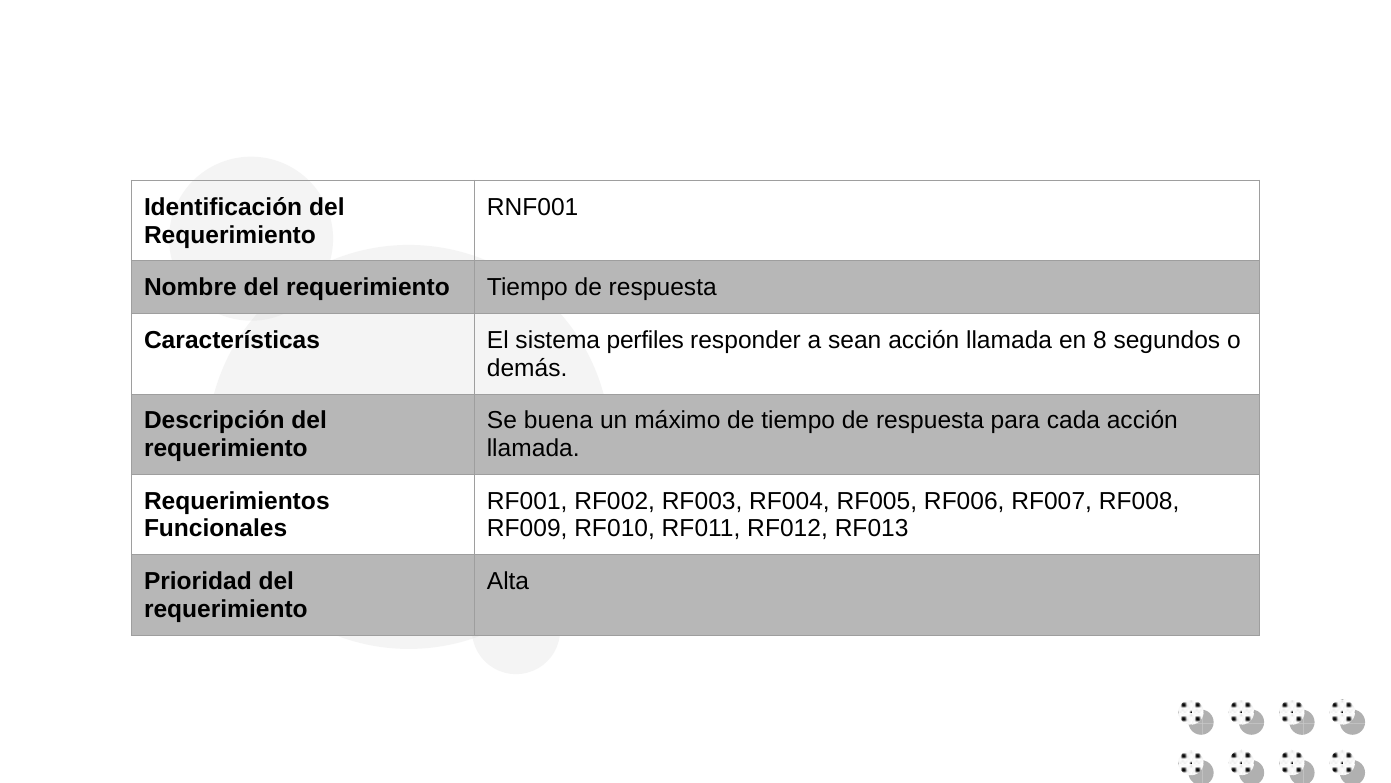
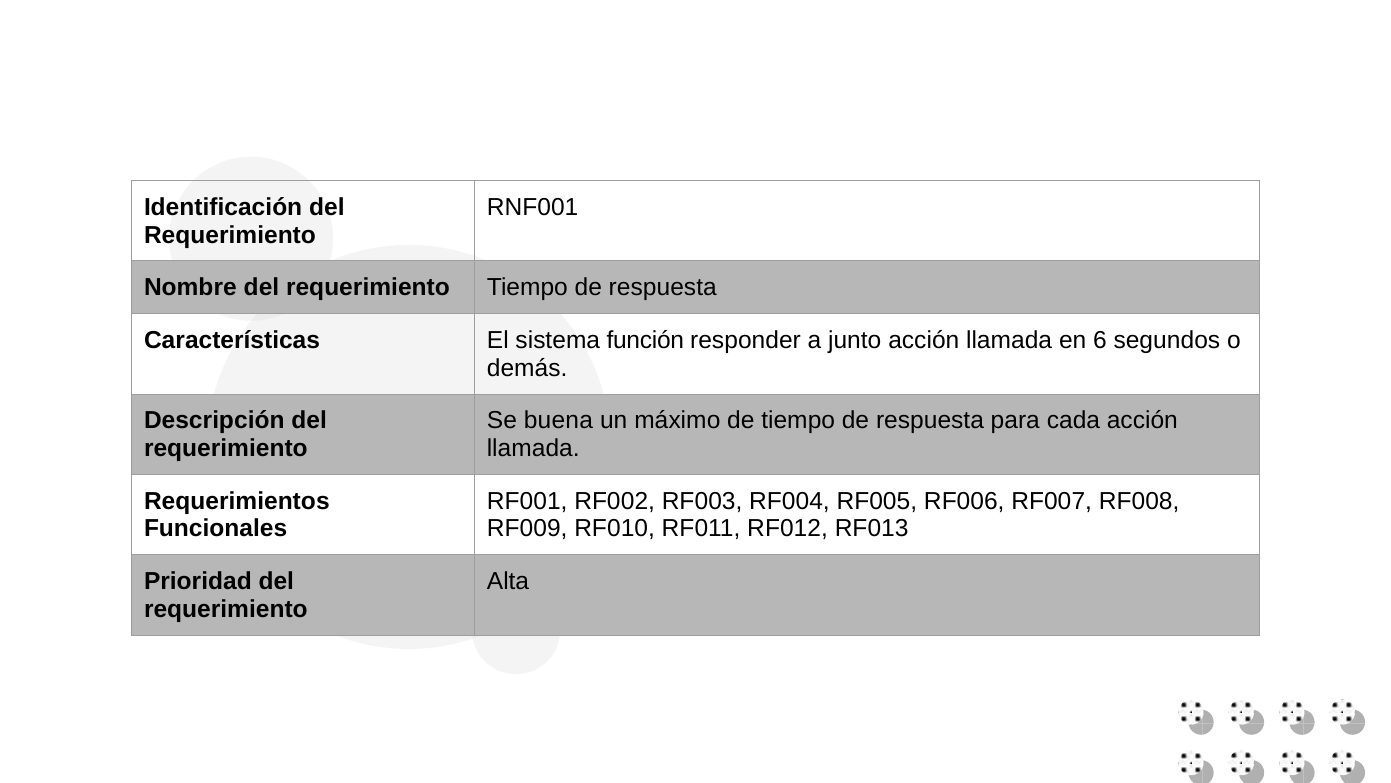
perfiles: perfiles -> función (645, 340)
sean: sean -> junto (855, 340)
8: 8 -> 6 (1100, 340)
